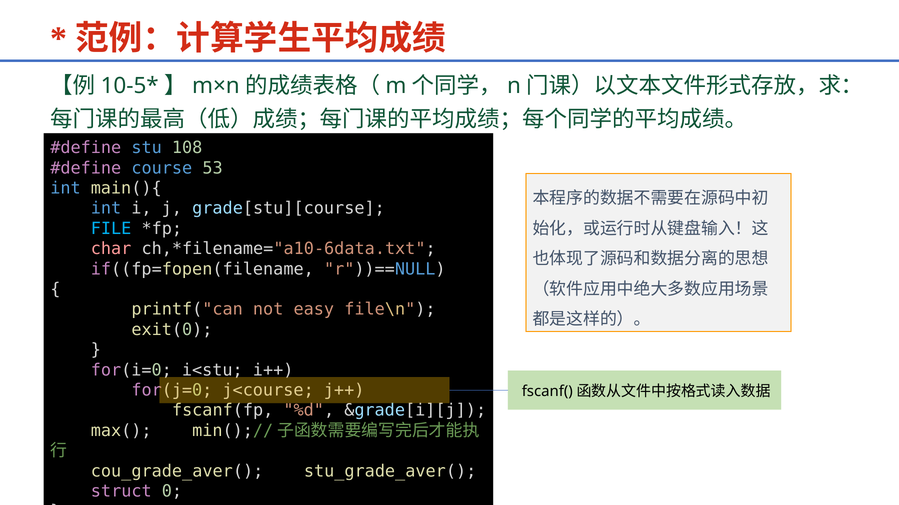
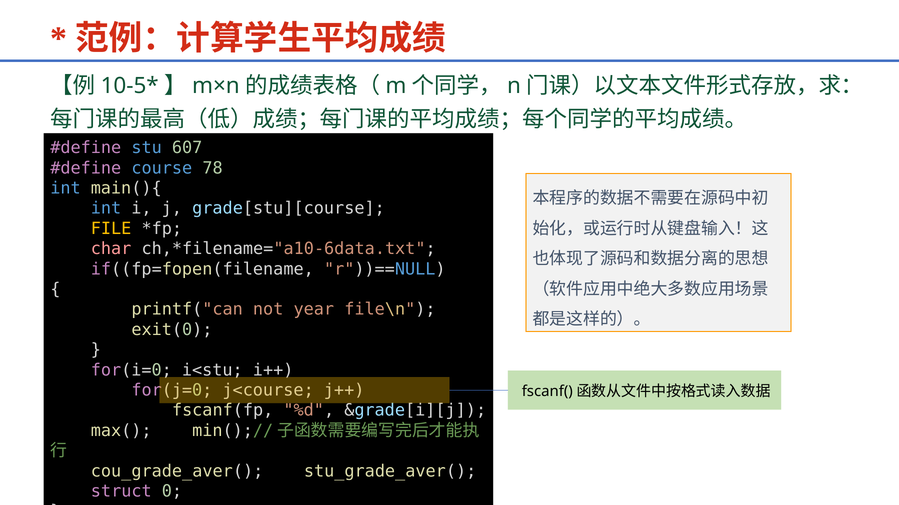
108: 108 -> 607 (187, 148)
53: 53 -> 78 (213, 168)
FILE colour: light blue -> yellow (111, 229)
easy: easy -> year (314, 310)
